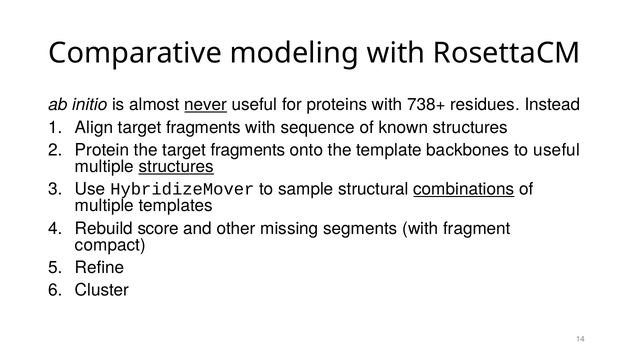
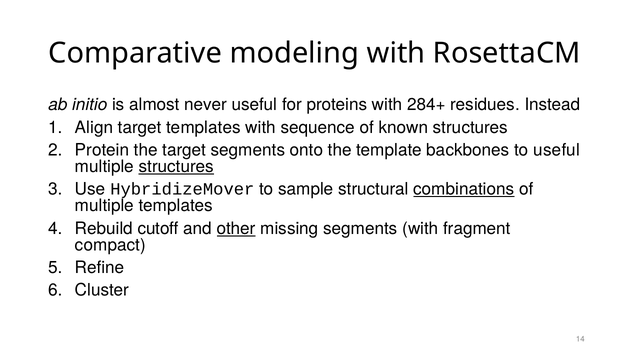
never underline: present -> none (206, 105)
738+: 738+ -> 284+ (426, 105)
Align target fragments: fragments -> templates (203, 127)
the target fragments: fragments -> segments (248, 150)
score: score -> cutoff (158, 228)
other underline: none -> present (236, 228)
